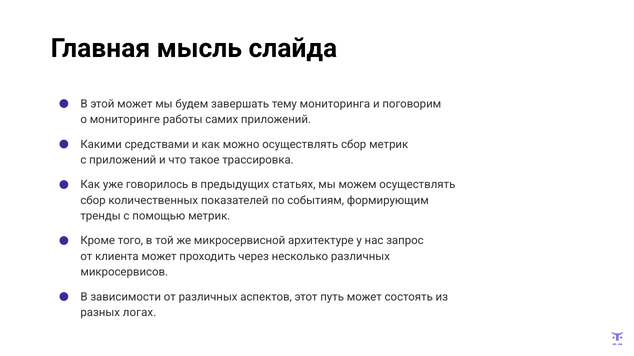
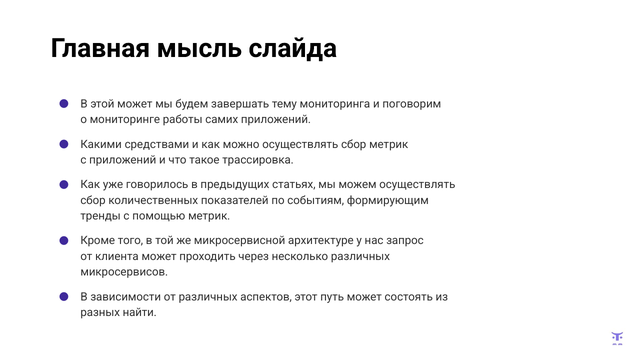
логах: логах -> найти (140, 313)
